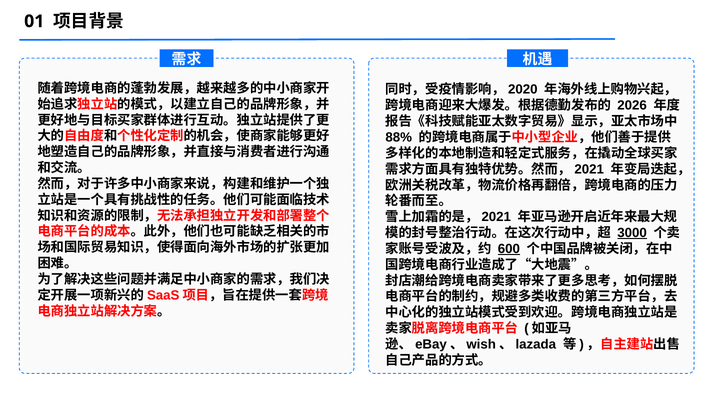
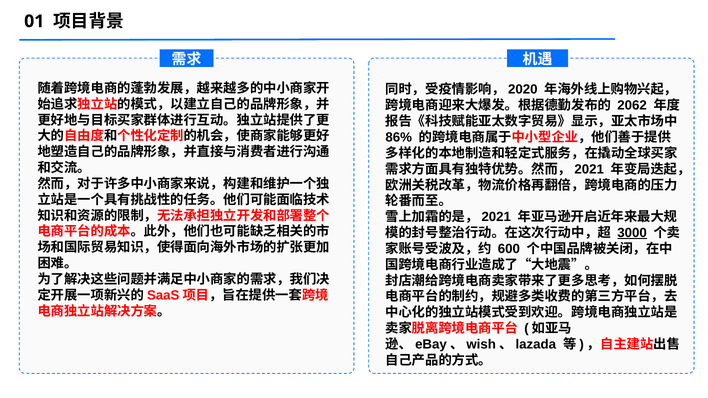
2026: 2026 -> 2062 (632, 106)
88%: 88% -> 86% (399, 137)
600 underline: present -> none (509, 249)
